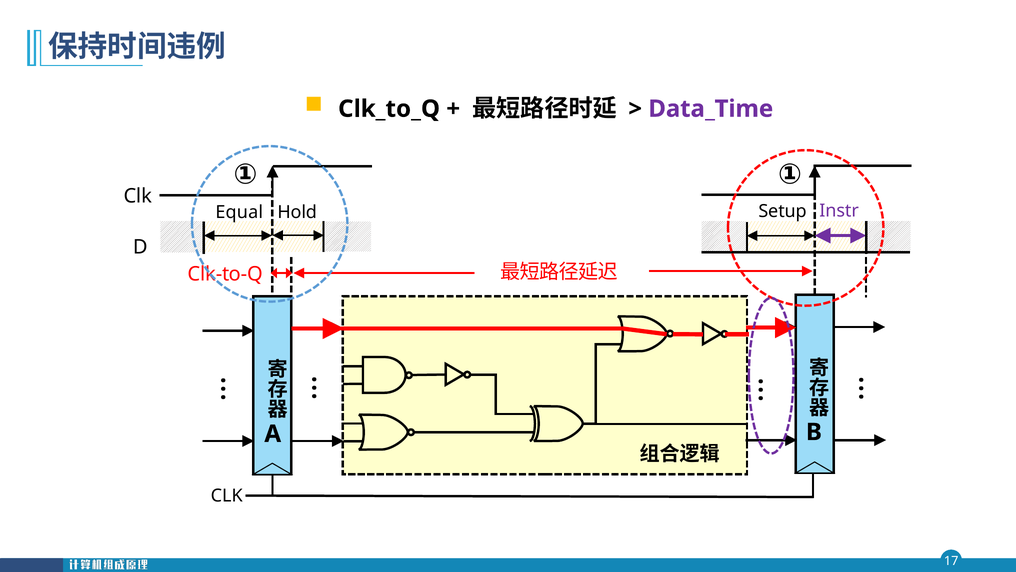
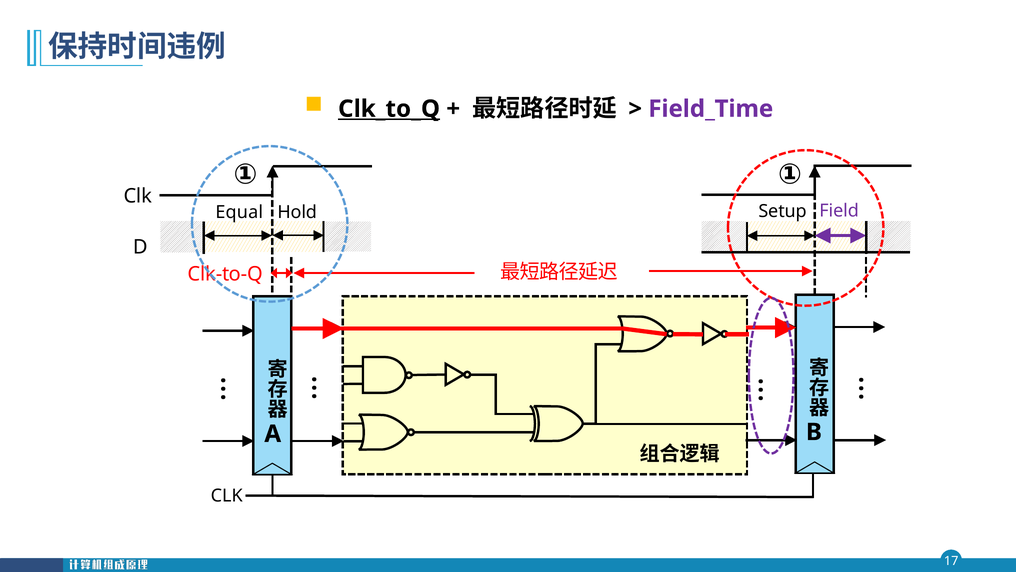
Clk_to_Q underline: none -> present (389, 109)
Data_Time: Data_Time -> Field_Time (711, 109)
Instr: Instr -> Field (839, 211)
